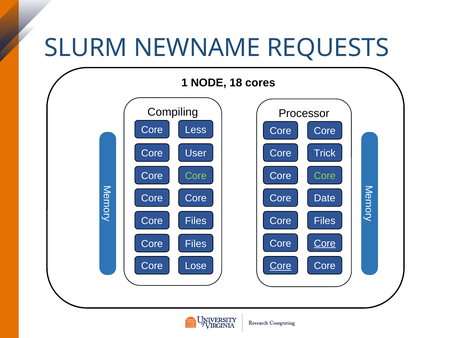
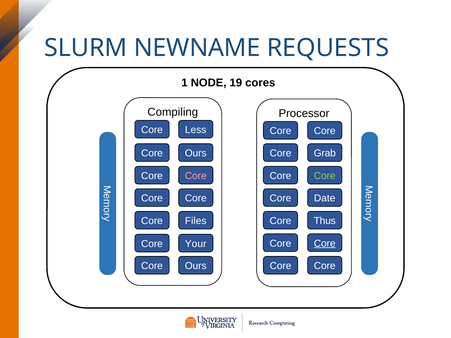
18: 18 -> 19 (236, 83)
User: User -> Ours (196, 153)
Trick: Trick -> Grab (325, 153)
Core colour: light green -> pink (196, 176)
Files: Files -> Thus (325, 221)
Files: Files -> Your (196, 244)
Lose: Lose -> Ours (196, 266)
Core underline: present -> none (281, 266)
